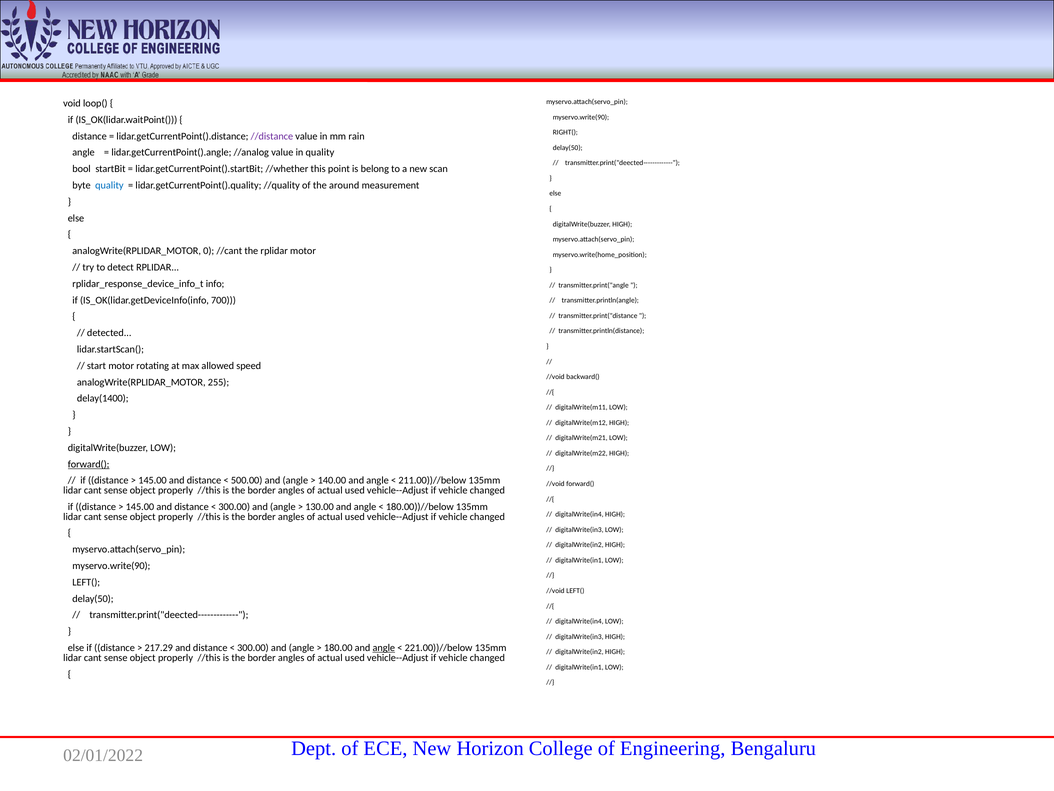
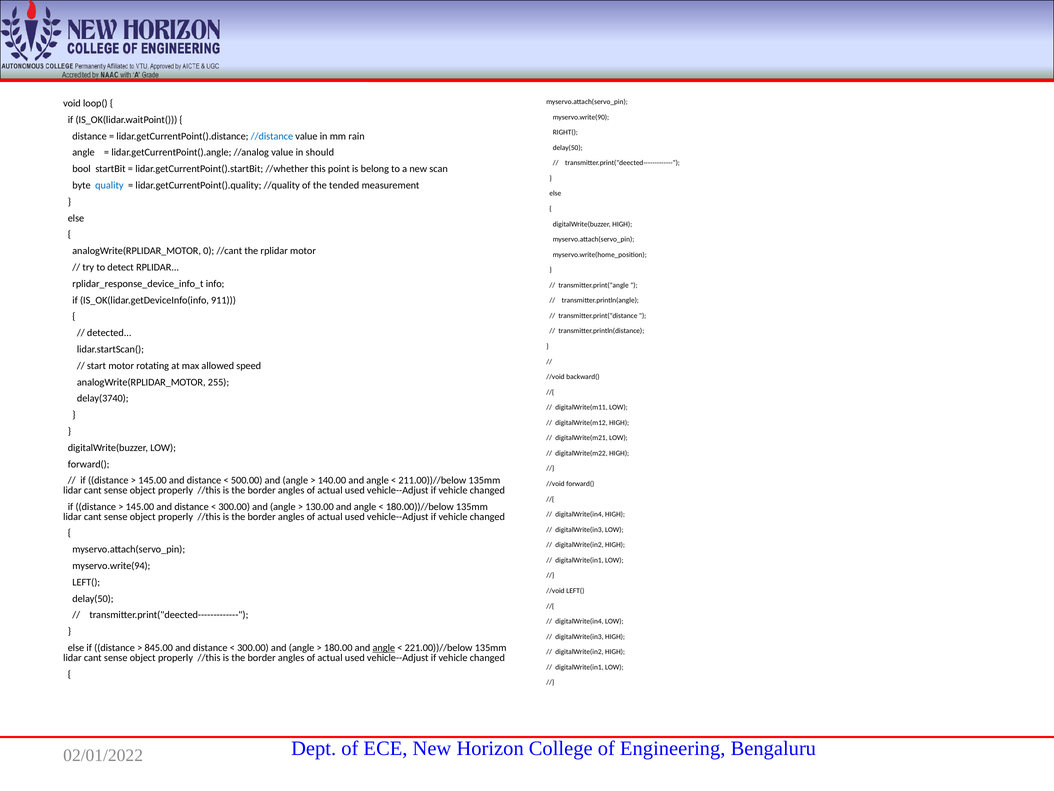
//distance colour: purple -> blue (272, 136)
in quality: quality -> should (320, 152)
around: around -> tended (344, 185)
700: 700 -> 911 (223, 300)
delay(1400: delay(1400 -> delay(3740 (103, 398)
forward( underline: present -> none (89, 464)
myservo.write(90: myservo.write(90 -> myservo.write(94 (111, 566)
217.29: 217.29 -> 845.00 (159, 647)
